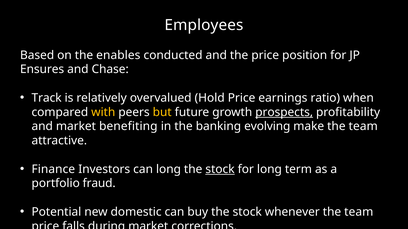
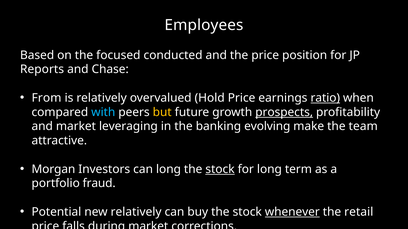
enables: enables -> focused (118, 55)
Ensures: Ensures -> Reports (42, 69)
Track: Track -> From (46, 98)
ratio underline: none -> present (325, 98)
with colour: yellow -> light blue (103, 112)
benefiting: benefiting -> leveraging (128, 127)
Finance: Finance -> Morgan (53, 170)
new domestic: domestic -> relatively (136, 212)
whenever underline: none -> present (292, 212)
team: team -> retail (359, 212)
